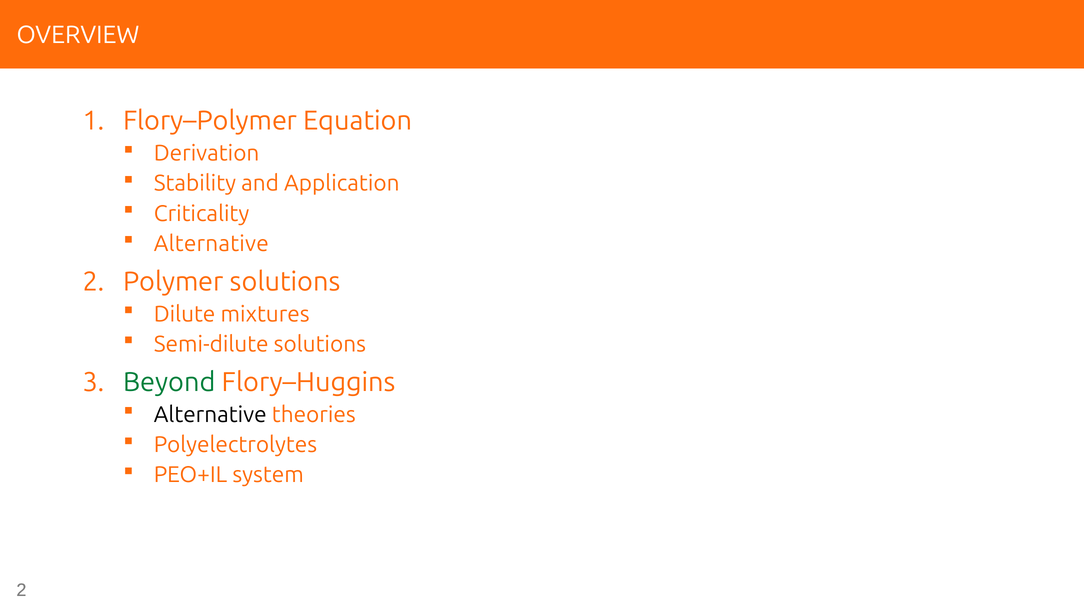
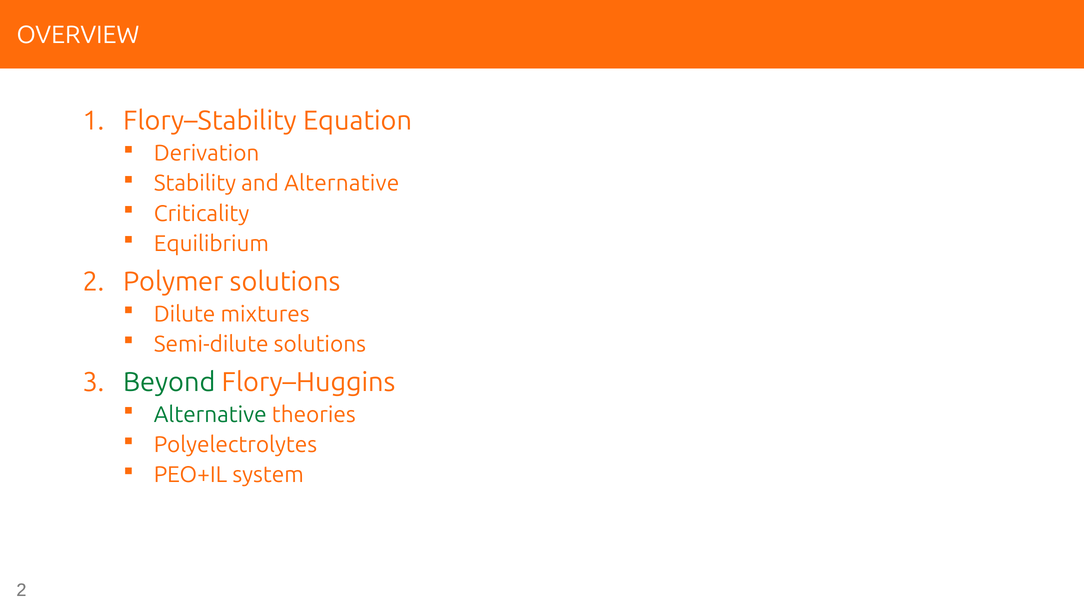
Flory–Polymer: Flory–Polymer -> Flory–Stability (210, 121)
and Application: Application -> Alternative (342, 183)
Alternative: Alternative -> Equilibrium (211, 243)
Alternative colour: black -> green (210, 415)
